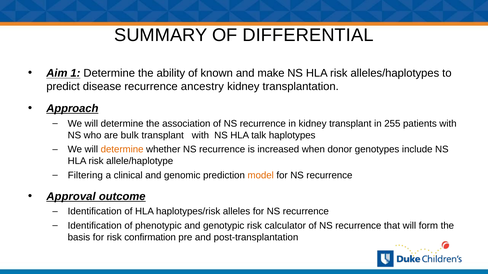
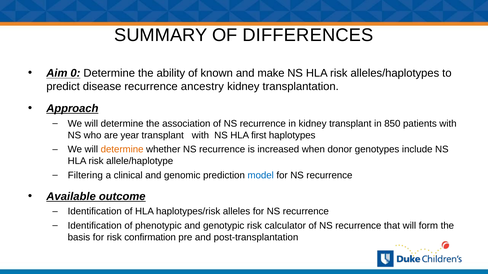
DIFFERENTIAL: DIFFERENTIAL -> DIFFERENCES (308, 35)
1: 1 -> 0 (75, 73)
255: 255 -> 850 (392, 124)
bulk: bulk -> year (130, 135)
talk: talk -> first (259, 135)
model colour: orange -> blue (261, 176)
Approval: Approval -> Available (71, 197)
